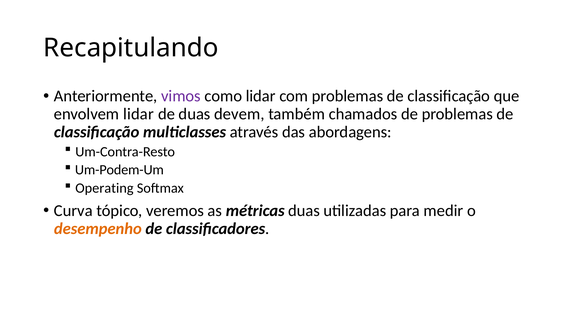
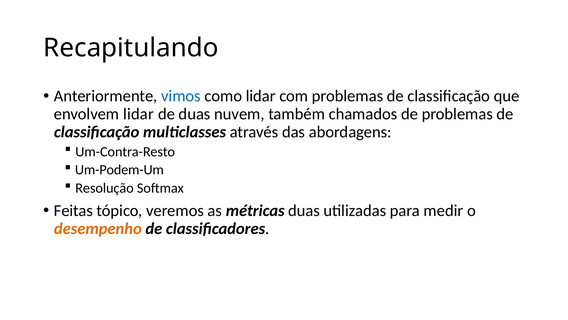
vimos colour: purple -> blue (181, 96)
devem: devem -> nuvem (239, 114)
Operating: Operating -> Resolução (104, 188)
Curva: Curva -> Feitas (73, 210)
